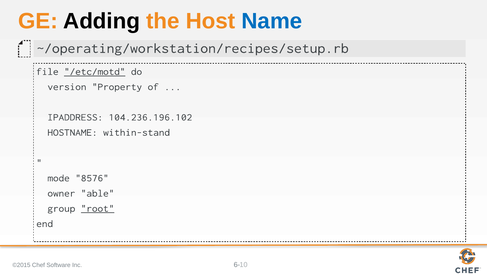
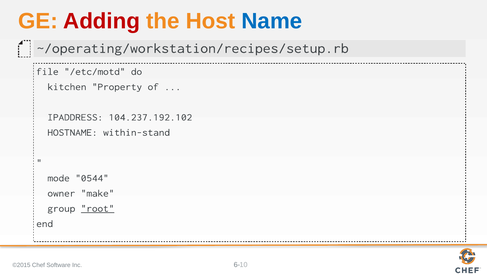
Adding colour: black -> red (102, 21)
/etc/motd underline: present -> none (95, 71)
version: version -> kitchen (67, 87)
104.236.196.102: 104.236.196.102 -> 104.237.192.102 (150, 117)
8576: 8576 -> 0544 (92, 178)
able: able -> make (98, 193)
